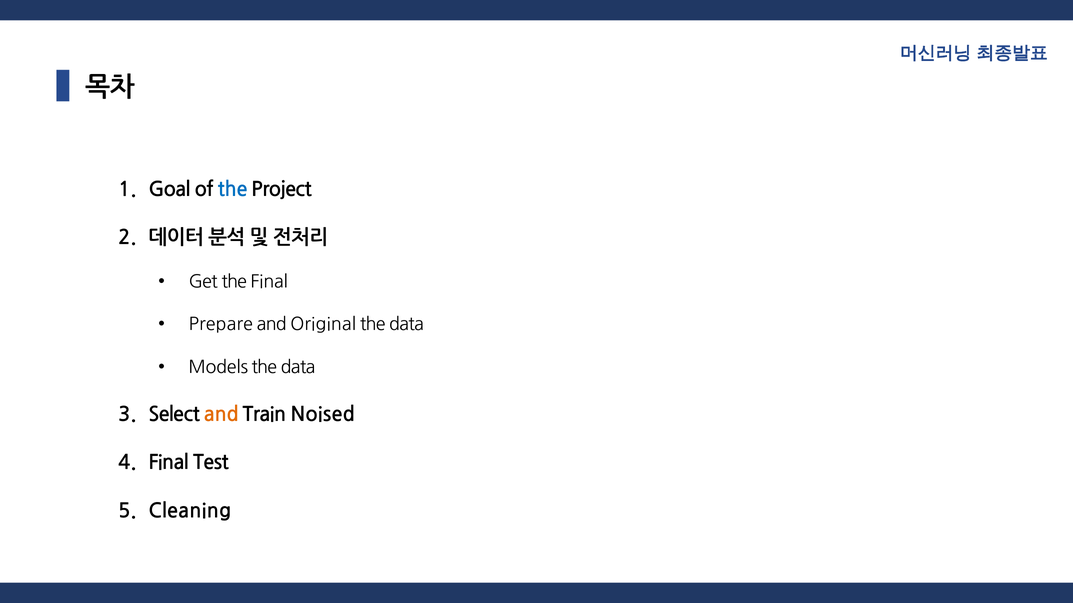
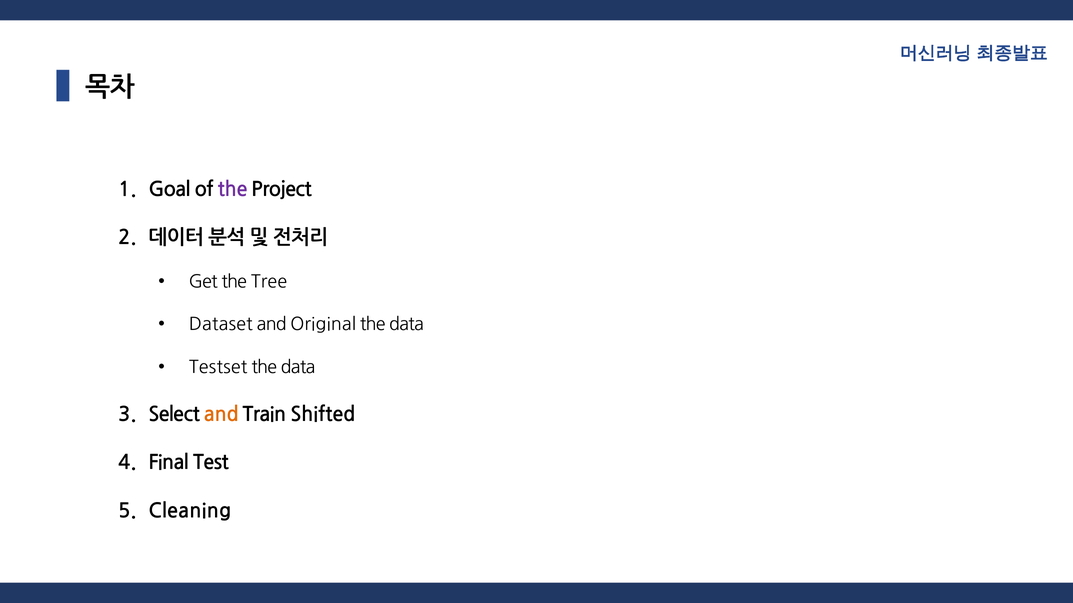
the colour: blue -> purple (233, 190)
the Final: Final -> Tree (269, 282)
Prepare: Prepare -> Dataset (221, 325)
Models: Models -> Testset (218, 368)
Noised: Noised -> Shifted (323, 415)
